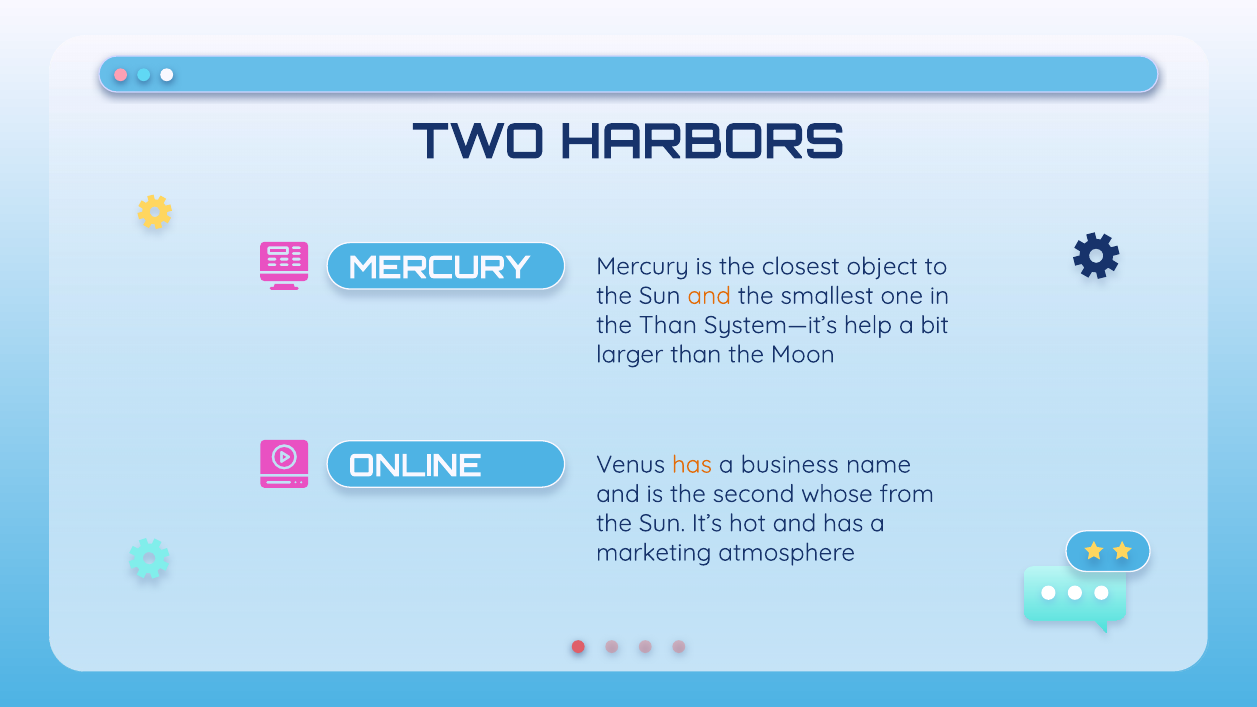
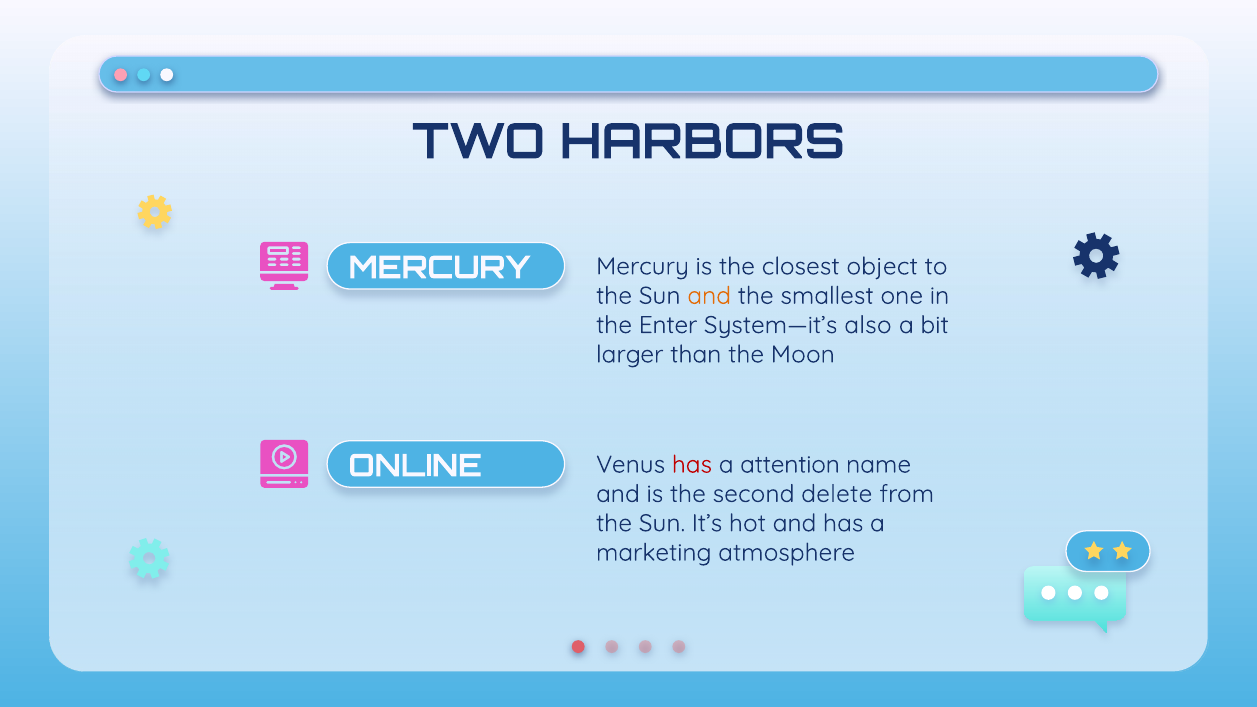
the Than: Than -> Enter (668, 325)
help: help -> also (868, 325)
has colour: orange -> red (692, 465)
business: business -> attention (790, 465)
whose: whose -> delete (837, 494)
